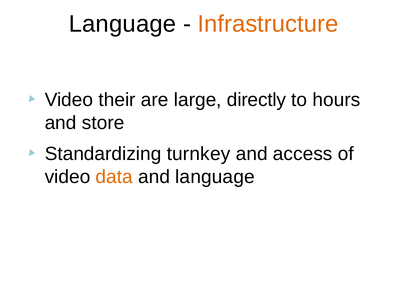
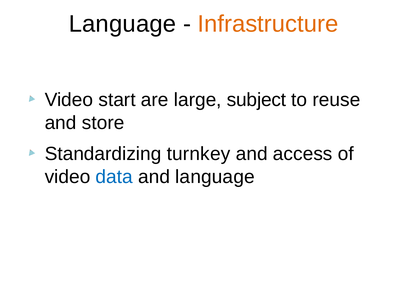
their: their -> start (117, 100)
directly: directly -> subject (257, 100)
hours: hours -> reuse (336, 100)
data colour: orange -> blue (114, 177)
